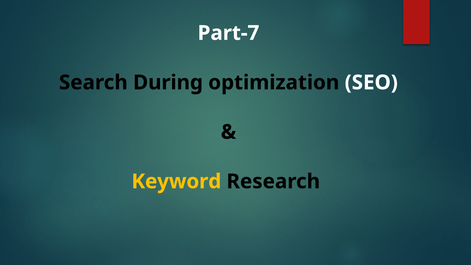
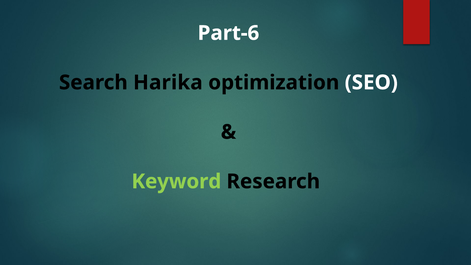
Part-7: Part-7 -> Part-6 (228, 33)
During: During -> Harika (168, 83)
Keyword colour: yellow -> light green (176, 181)
